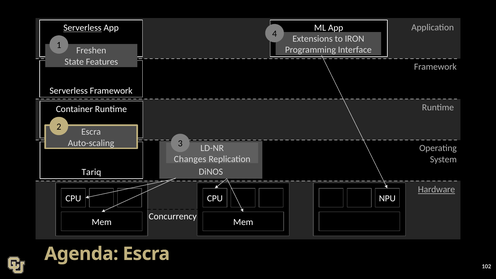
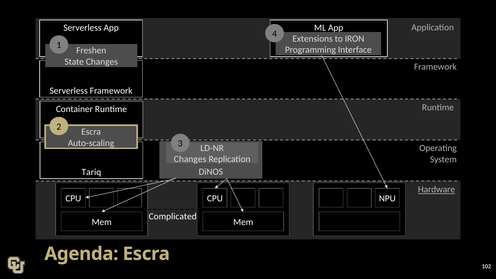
Serverless underline: present -> none (82, 28)
State Features: Features -> Changes (102, 62)
Concurrency: Concurrency -> Complicated (173, 216)
